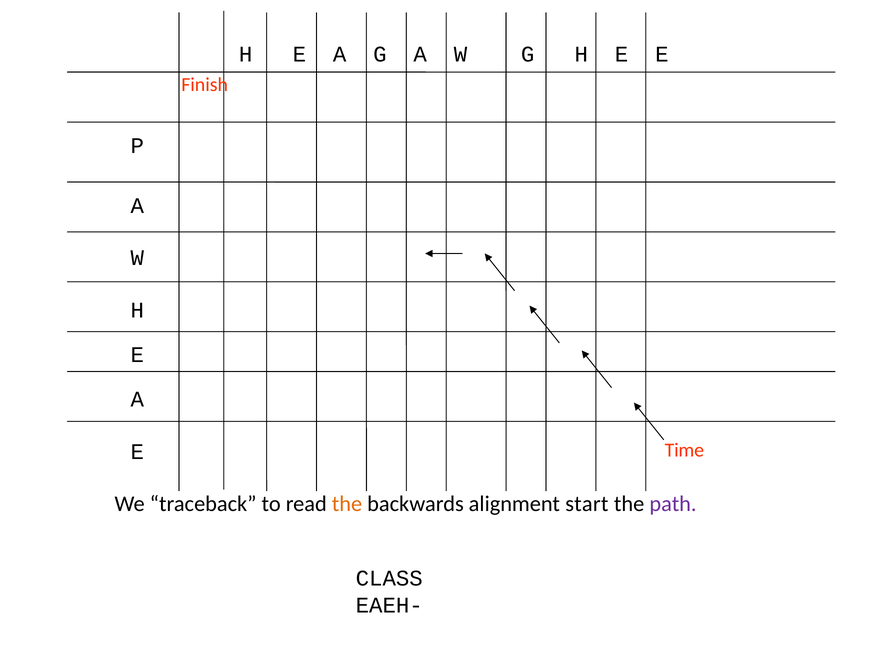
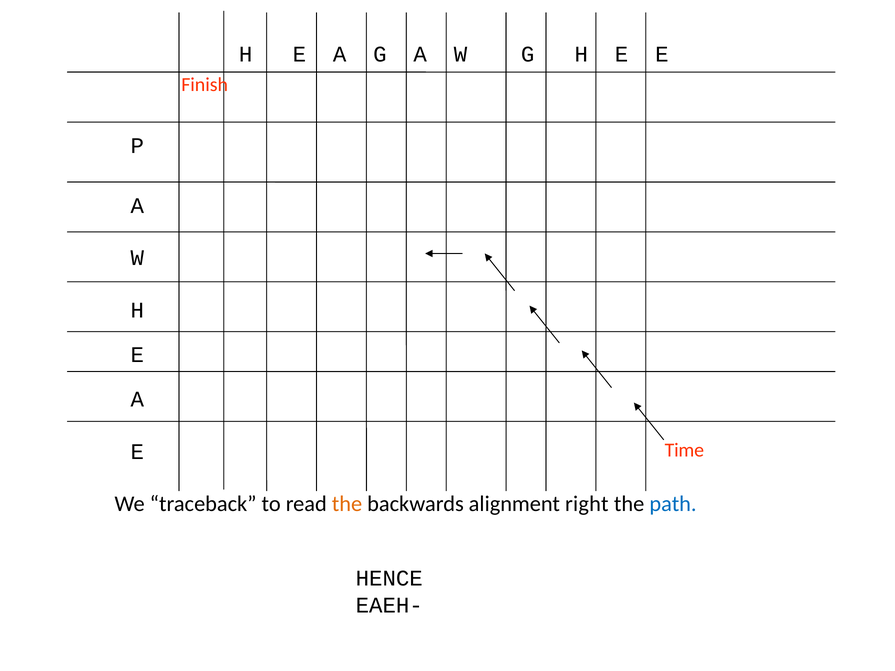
start: start -> right (587, 504)
path colour: purple -> blue (673, 504)
CLASS: CLASS -> HENCE (389, 579)
